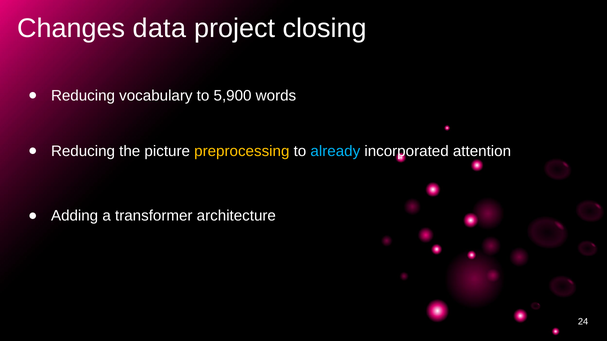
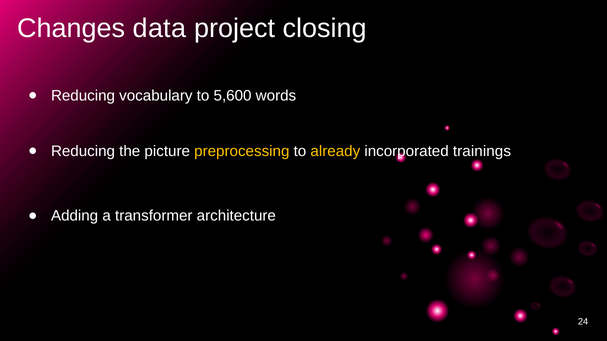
5,900: 5,900 -> 5,600 (233, 96)
already colour: light blue -> yellow (335, 151)
attention: attention -> trainings (482, 151)
